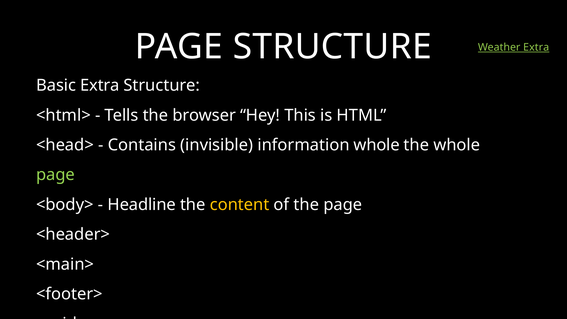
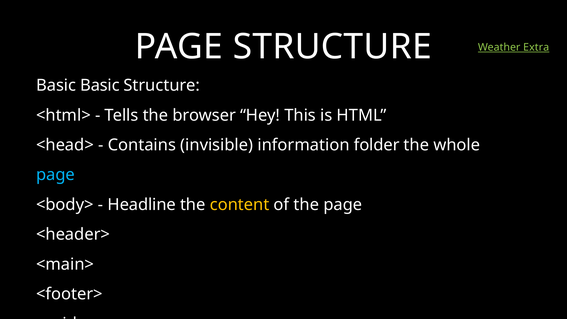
Basic Extra: Extra -> Basic (100, 85)
information whole: whole -> folder (377, 145)
page colour: light green -> light blue (56, 175)
